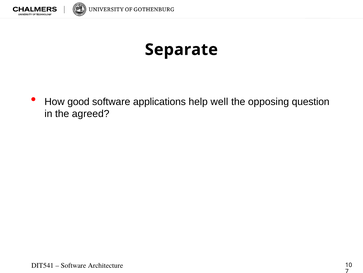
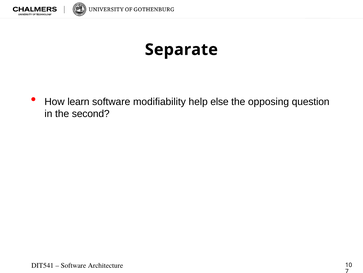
good: good -> learn (78, 101)
applications: applications -> modifiability (159, 101)
well: well -> else (219, 101)
agreed: agreed -> second (91, 114)
